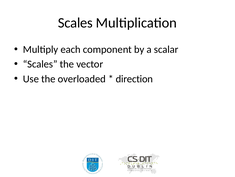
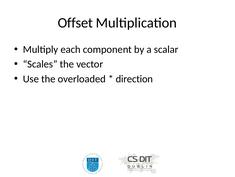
Scales: Scales -> Offset (75, 23)
